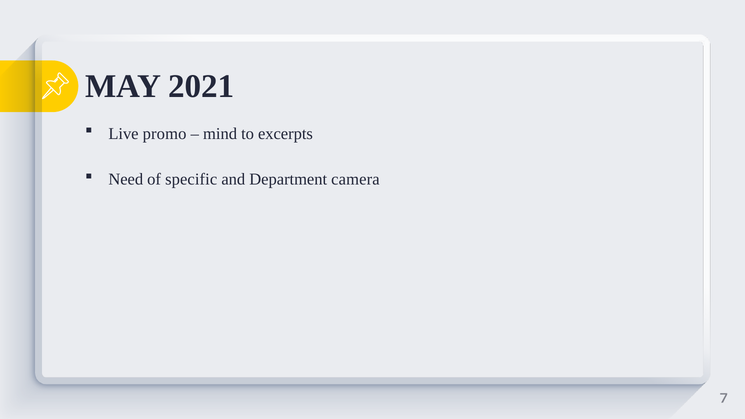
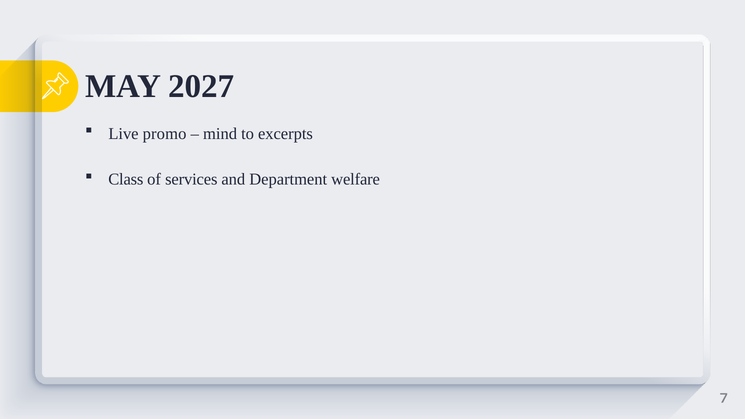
2021: 2021 -> 2027 (201, 86)
Need: Need -> Class (126, 179)
specific: specific -> services (191, 179)
camera: camera -> welfare (356, 179)
